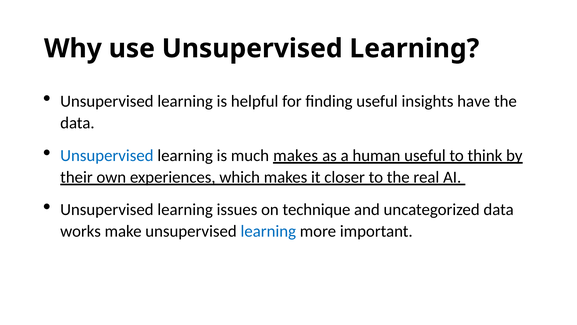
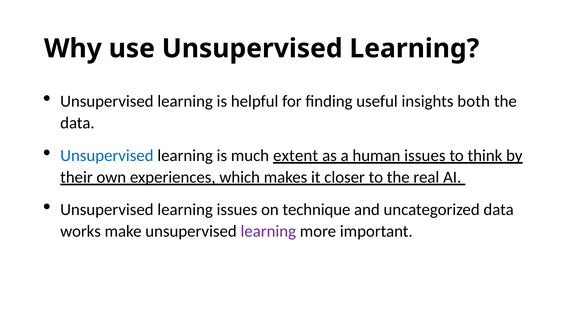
have: have -> both (474, 101)
much makes: makes -> extent (296, 155)
human useful: useful -> issues (425, 155)
learning colour: blue -> purple (268, 231)
